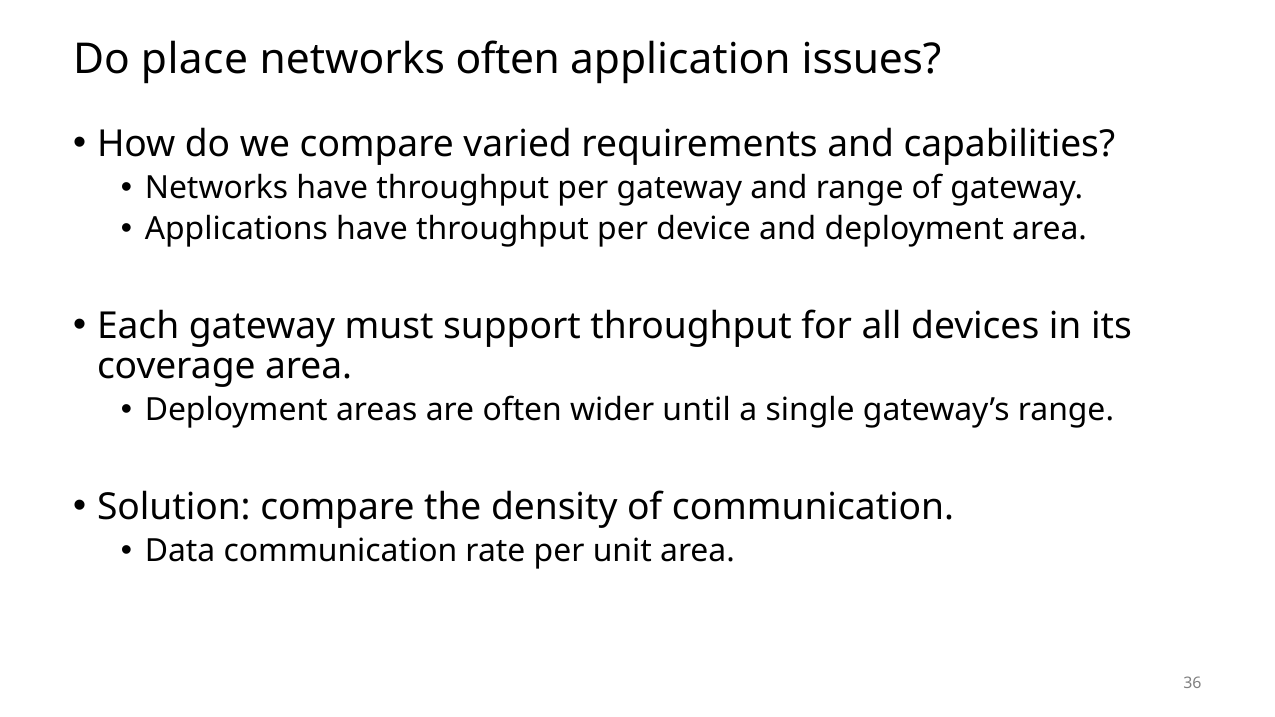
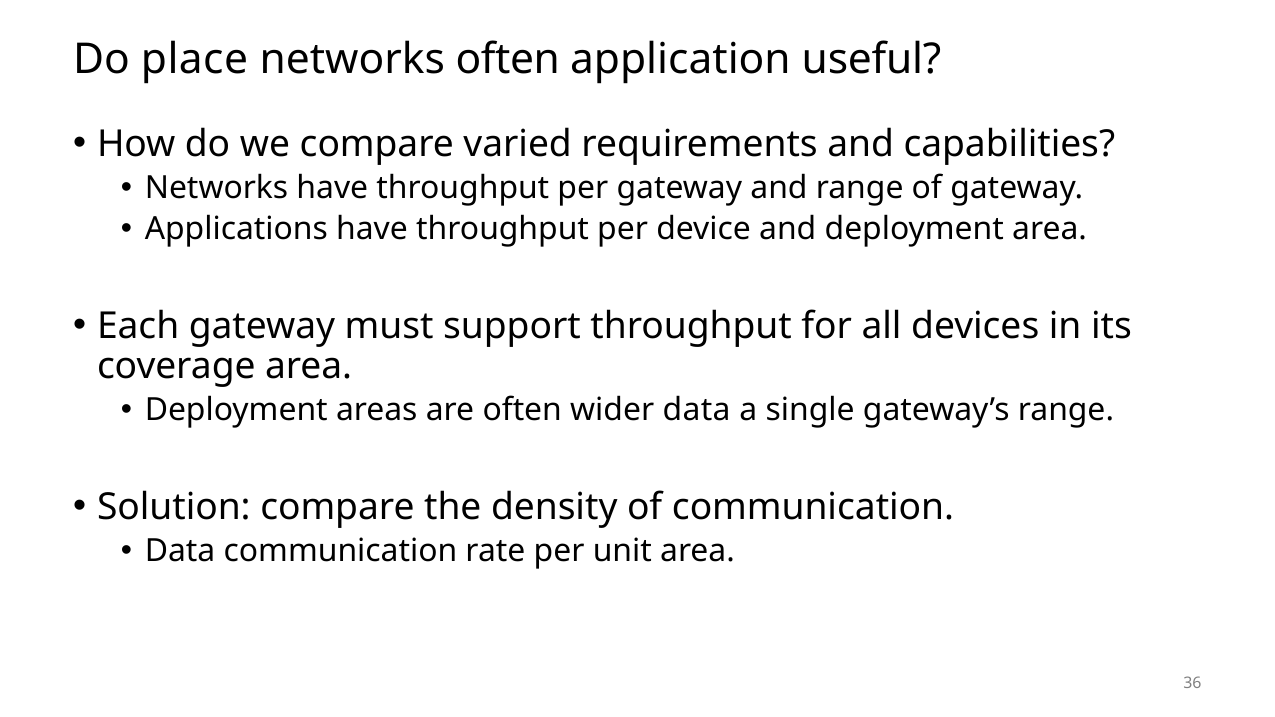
issues: issues -> useful (872, 59)
wider until: until -> data (697, 410)
